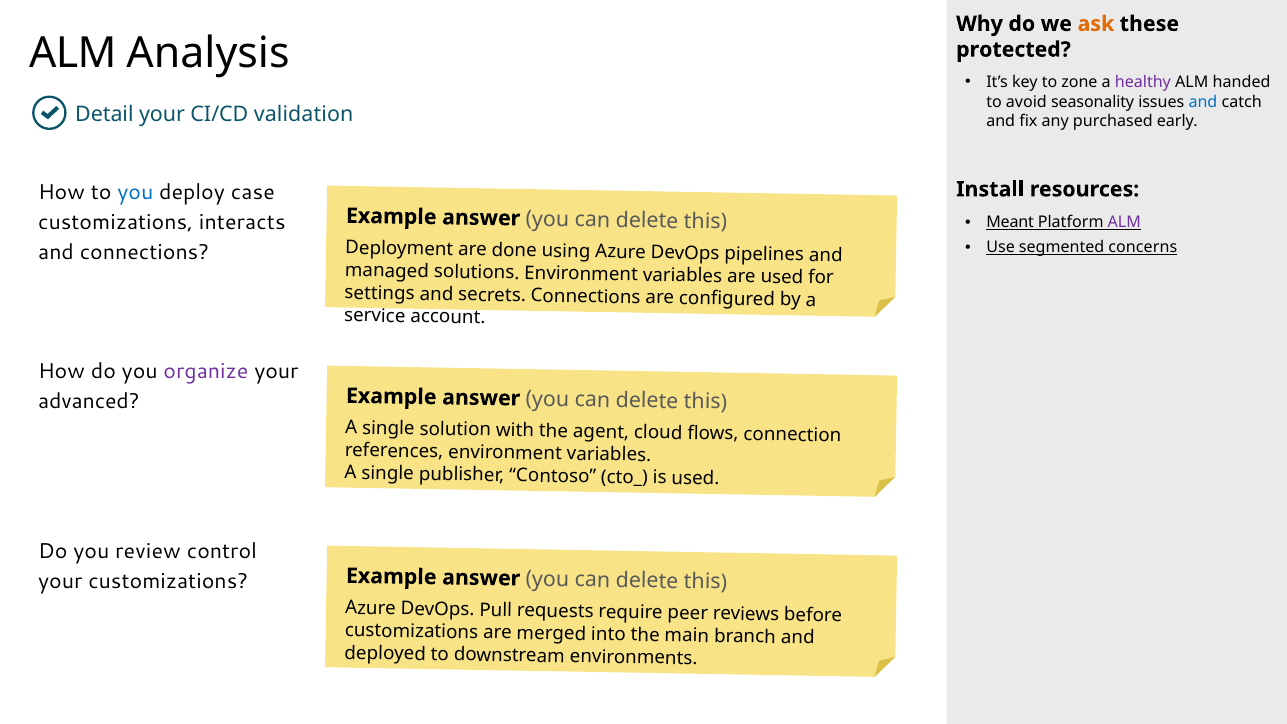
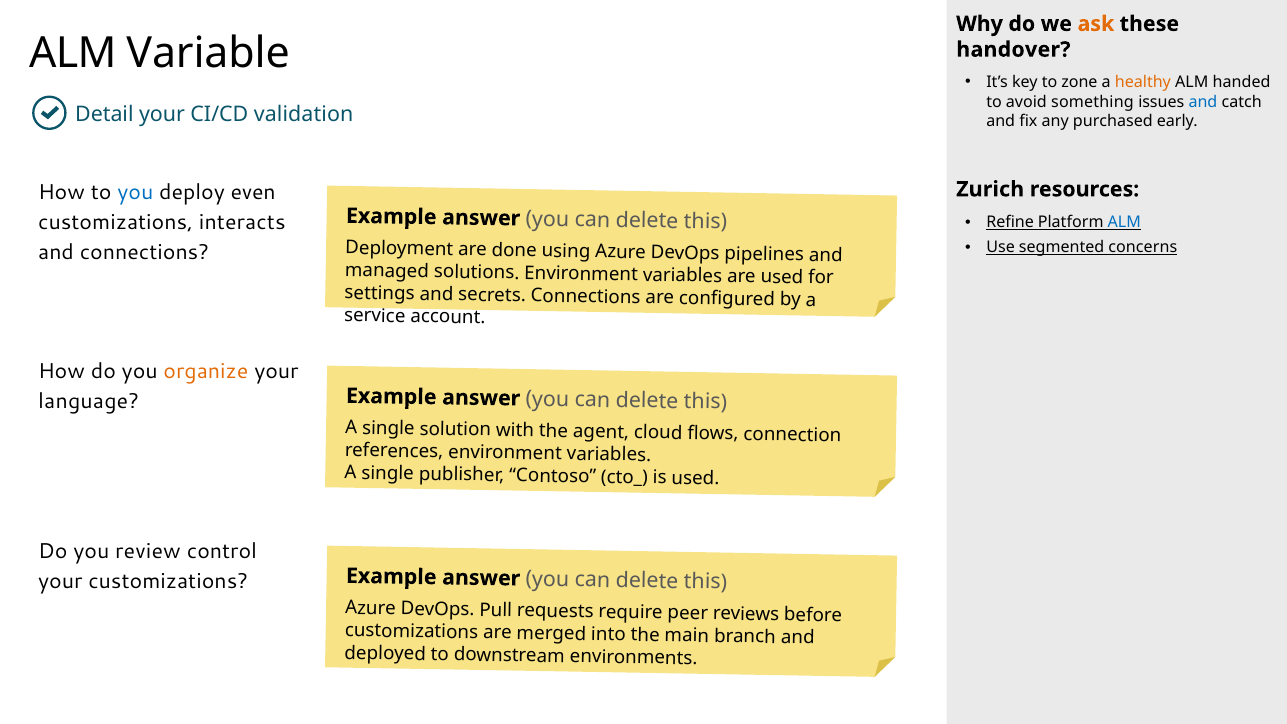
Analysis: Analysis -> Variable (208, 54)
protected: protected -> handover (1013, 50)
healthy colour: purple -> orange (1143, 82)
seasonality: seasonality -> something (1092, 102)
case: case -> even (253, 192)
Install: Install -> Zurich (990, 189)
Meant: Meant -> Refine (1010, 222)
ALM colour: purple -> blue (1124, 222)
organize colour: purple -> orange (206, 372)
advanced: advanced -> language (89, 402)
